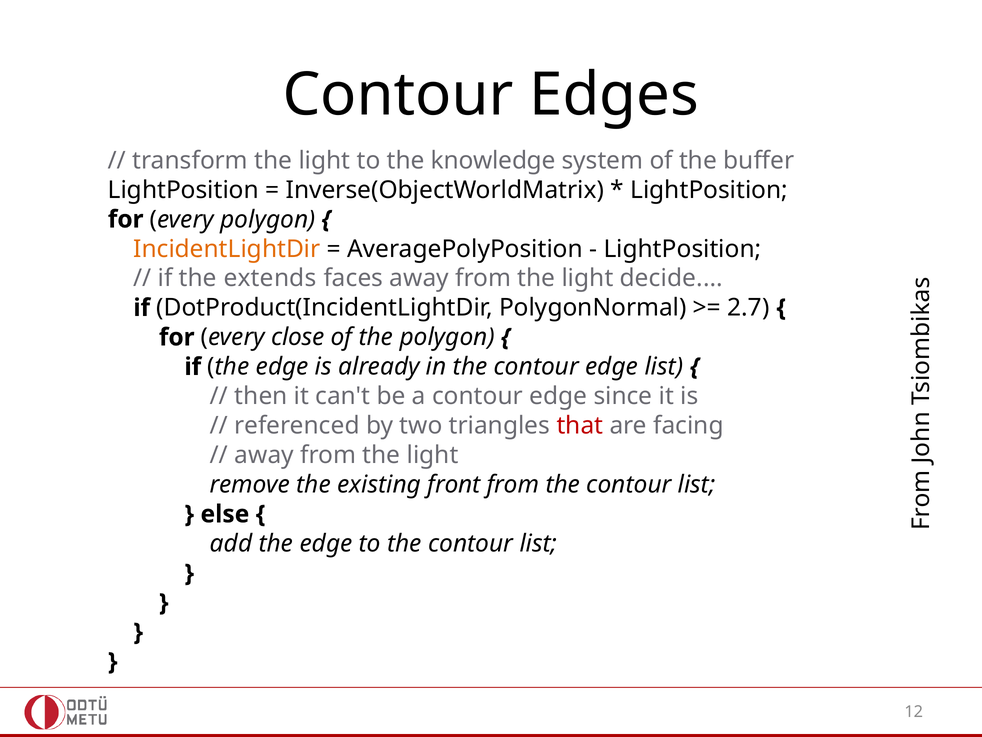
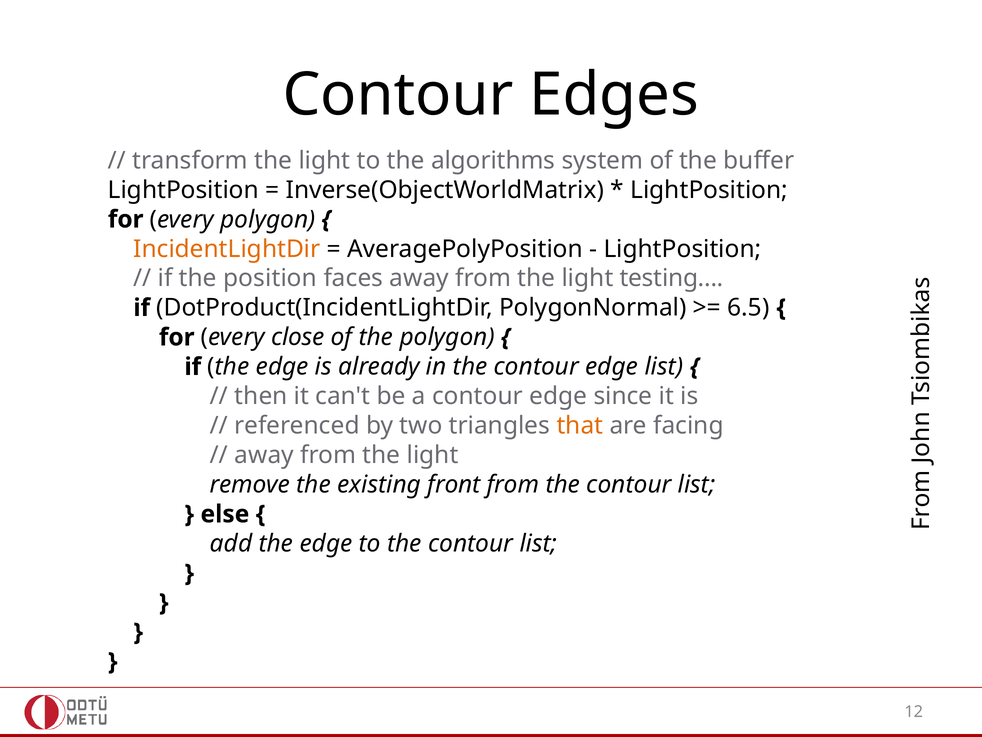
knowledge: knowledge -> algorithms (493, 160)
extends: extends -> position (270, 278)
decide: decide -> testing (672, 278)
2.7: 2.7 -> 6.5 (748, 308)
that colour: red -> orange (580, 425)
